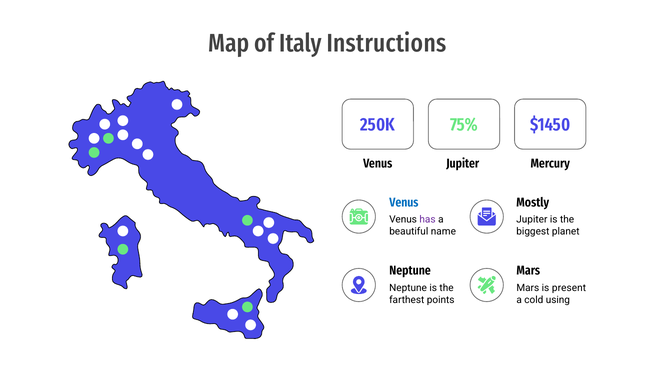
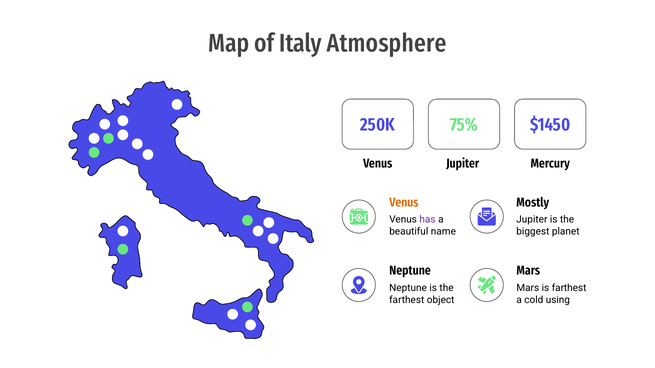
Instructions: Instructions -> Atmosphere (387, 43)
Venus colour: blue -> orange (404, 203)
is present: present -> farthest (569, 288)
points: points -> object (441, 300)
